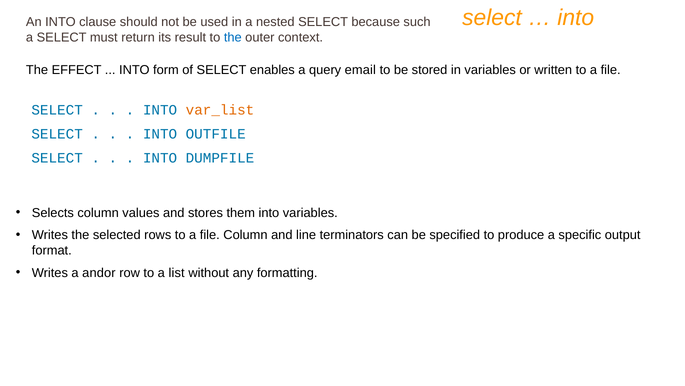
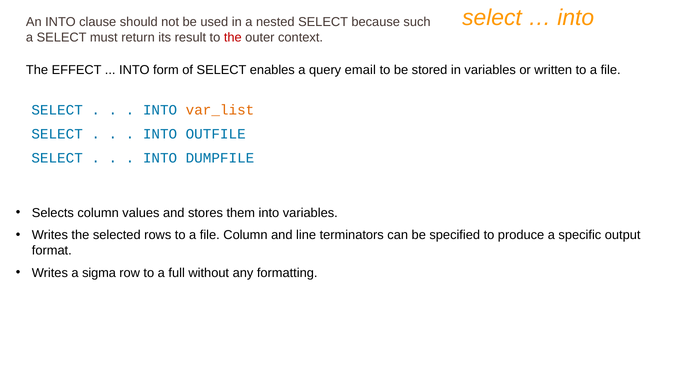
the colour: blue -> red (233, 37)
andor: andor -> sigma (99, 272)
list: list -> full (177, 272)
